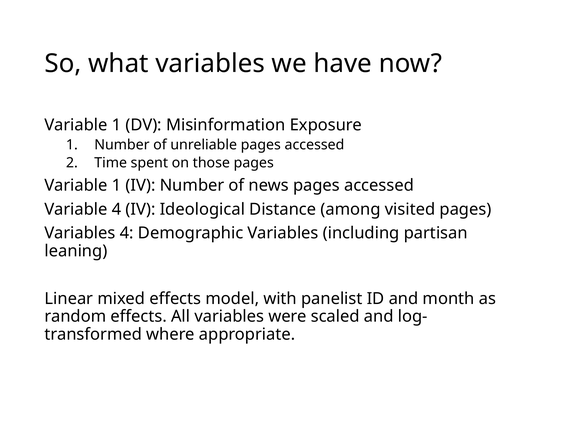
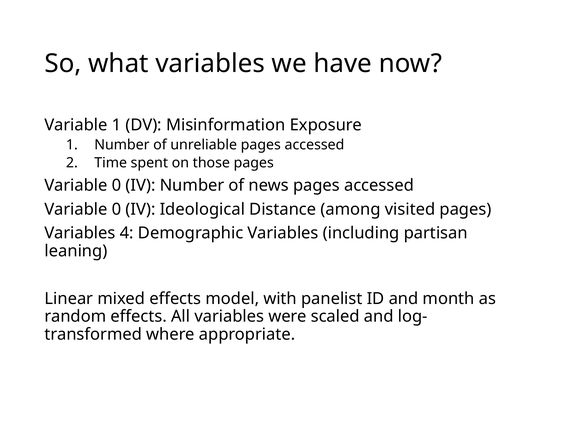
1: 1 -> 0 (117, 185)
4: 4 -> 0 (117, 209)
